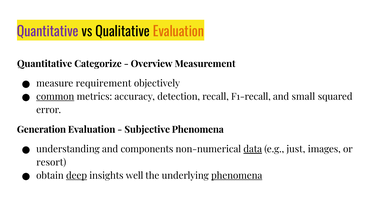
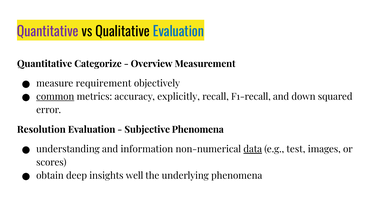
Evaluation colour: orange -> blue (178, 32)
detection: detection -> explicitly (179, 97)
small: small -> down (303, 97)
Generation: Generation -> Resolution (41, 130)
components: components -> information (147, 150)
just: just -> test (296, 150)
resort: resort -> scores (51, 163)
deep underline: present -> none (77, 176)
phenomena underline: present -> none (237, 176)
